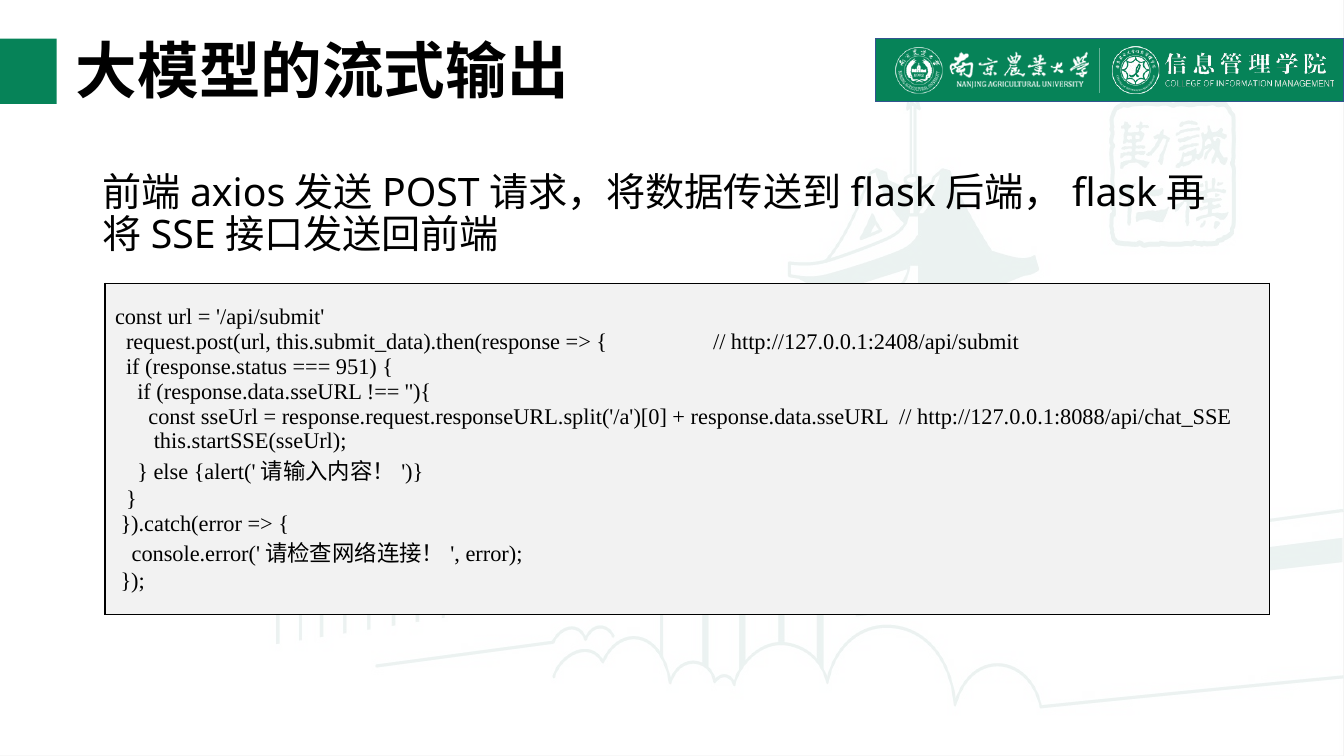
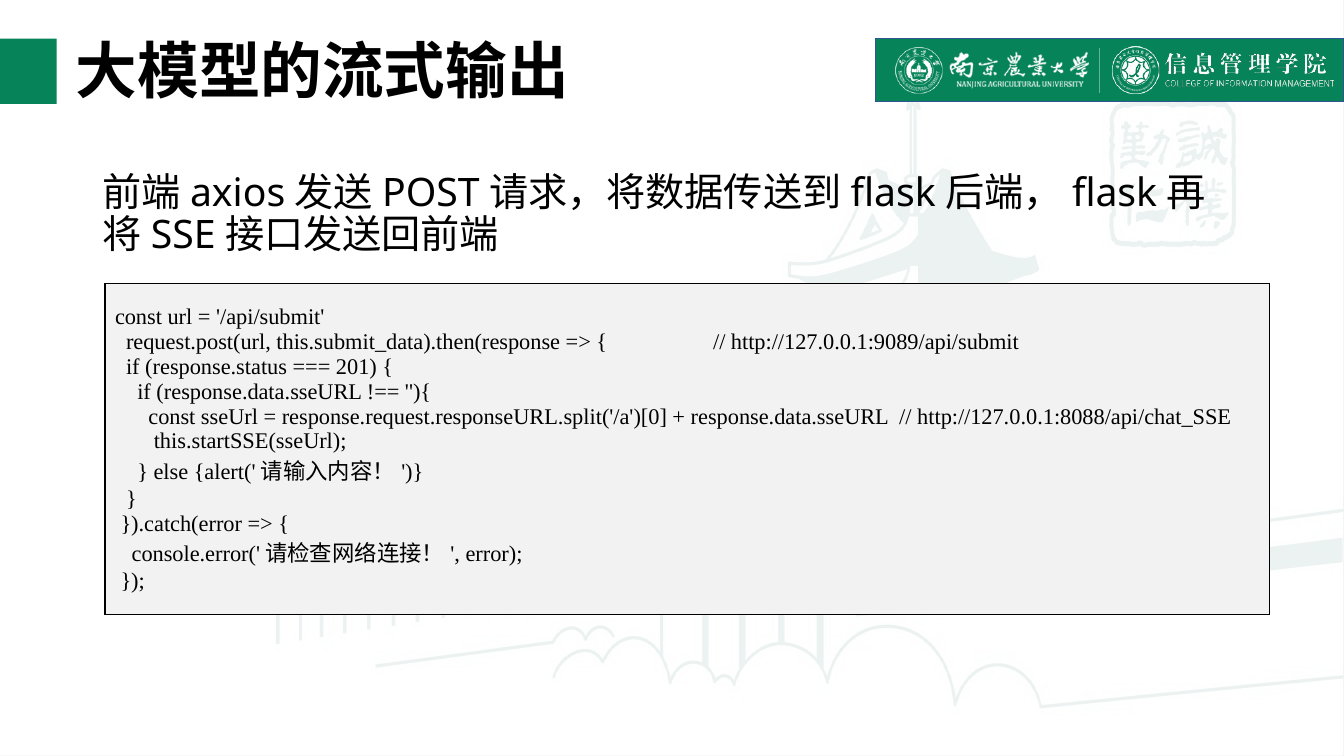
http://127.0.0.1:2408/api/submit: http://127.0.0.1:2408/api/submit -> http://127.0.0.1:9089/api/submit (875, 342)
951: 951 -> 201 (356, 367)
